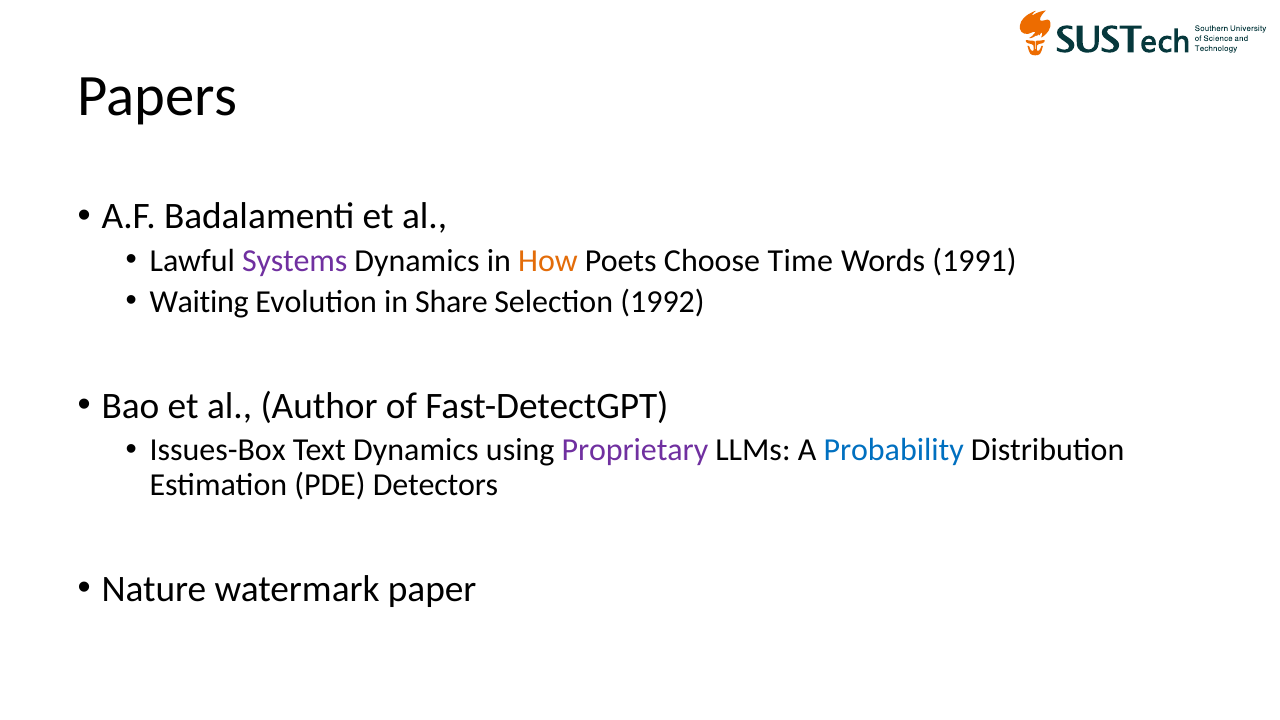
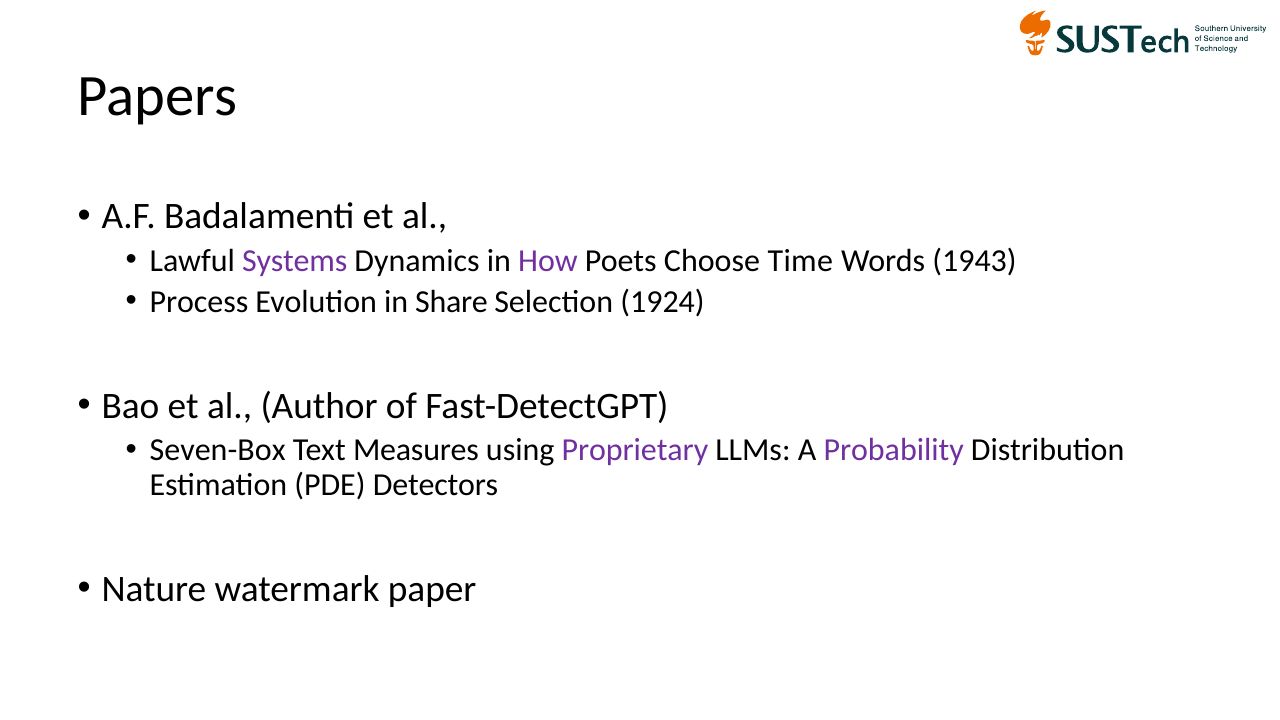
How colour: orange -> purple (548, 260)
1991: 1991 -> 1943 (975, 260)
Waiting: Waiting -> Process (199, 302)
1992: 1992 -> 1924 (663, 302)
Issues-Box: Issues-Box -> Seven-Box (218, 450)
Text Dynamics: Dynamics -> Measures (416, 450)
Probability colour: blue -> purple (894, 450)
